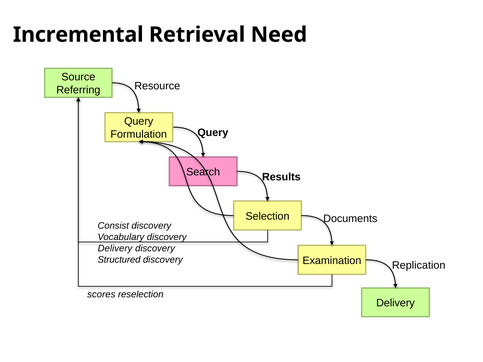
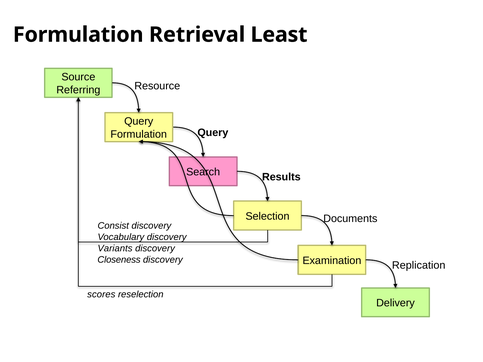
Incremental: Incremental -> Formulation (78, 35)
Need: Need -> Least (279, 35)
Delivery: Delivery -> Variants (115, 249)
Structured: Structured -> Closeness (119, 260)
